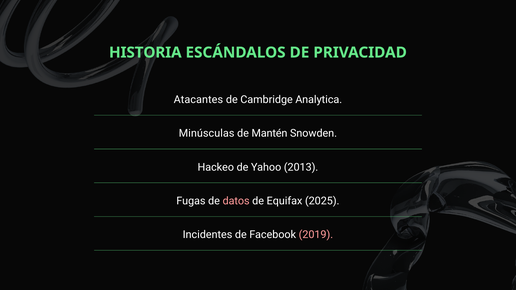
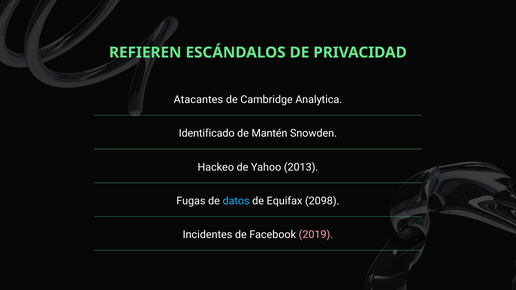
HISTORIA: HISTORIA -> REFIEREN (145, 53)
Minúsculas: Minúsculas -> Identificado (207, 133)
datos colour: pink -> light blue (236, 201)
2025: 2025 -> 2098 (322, 201)
